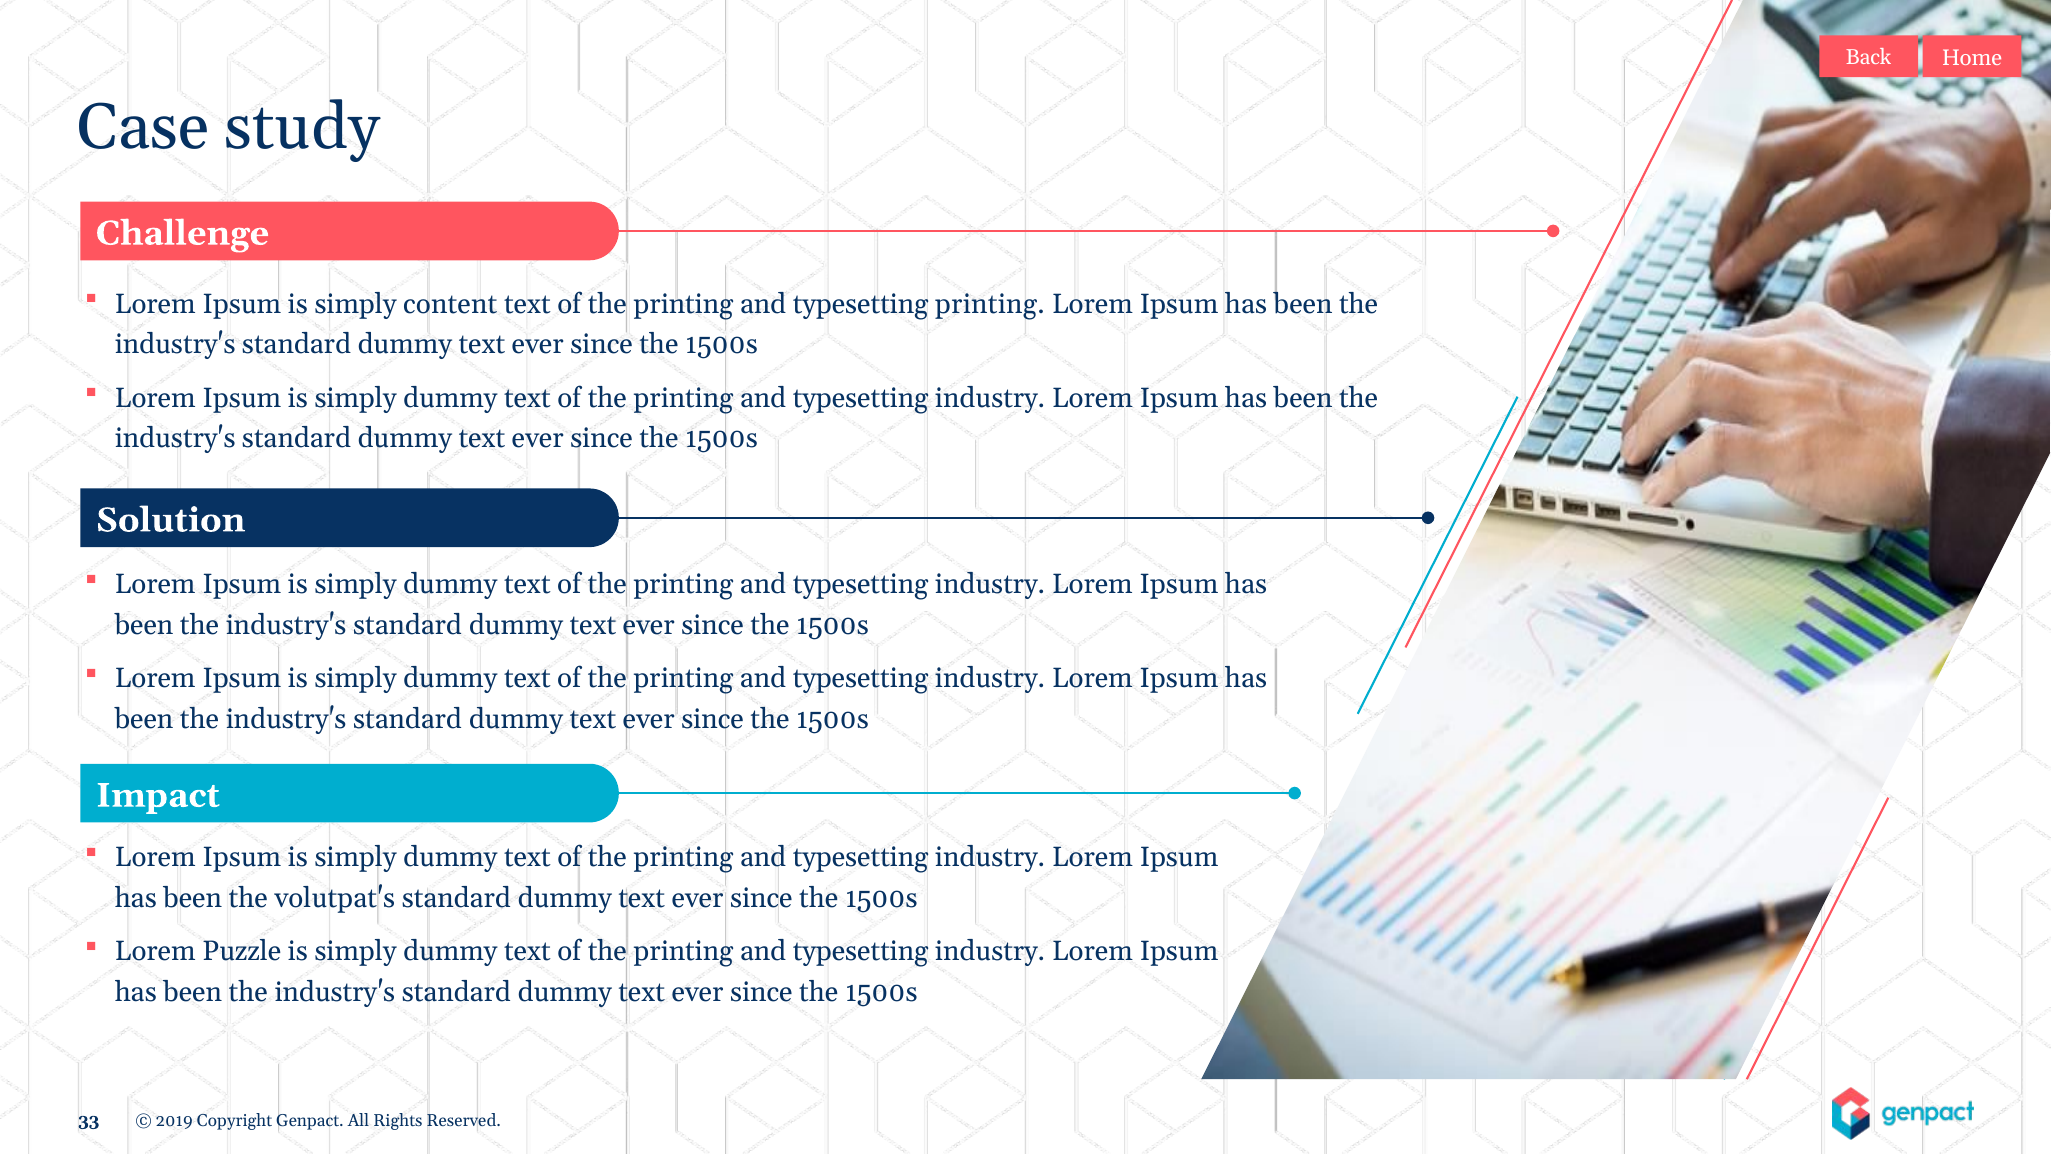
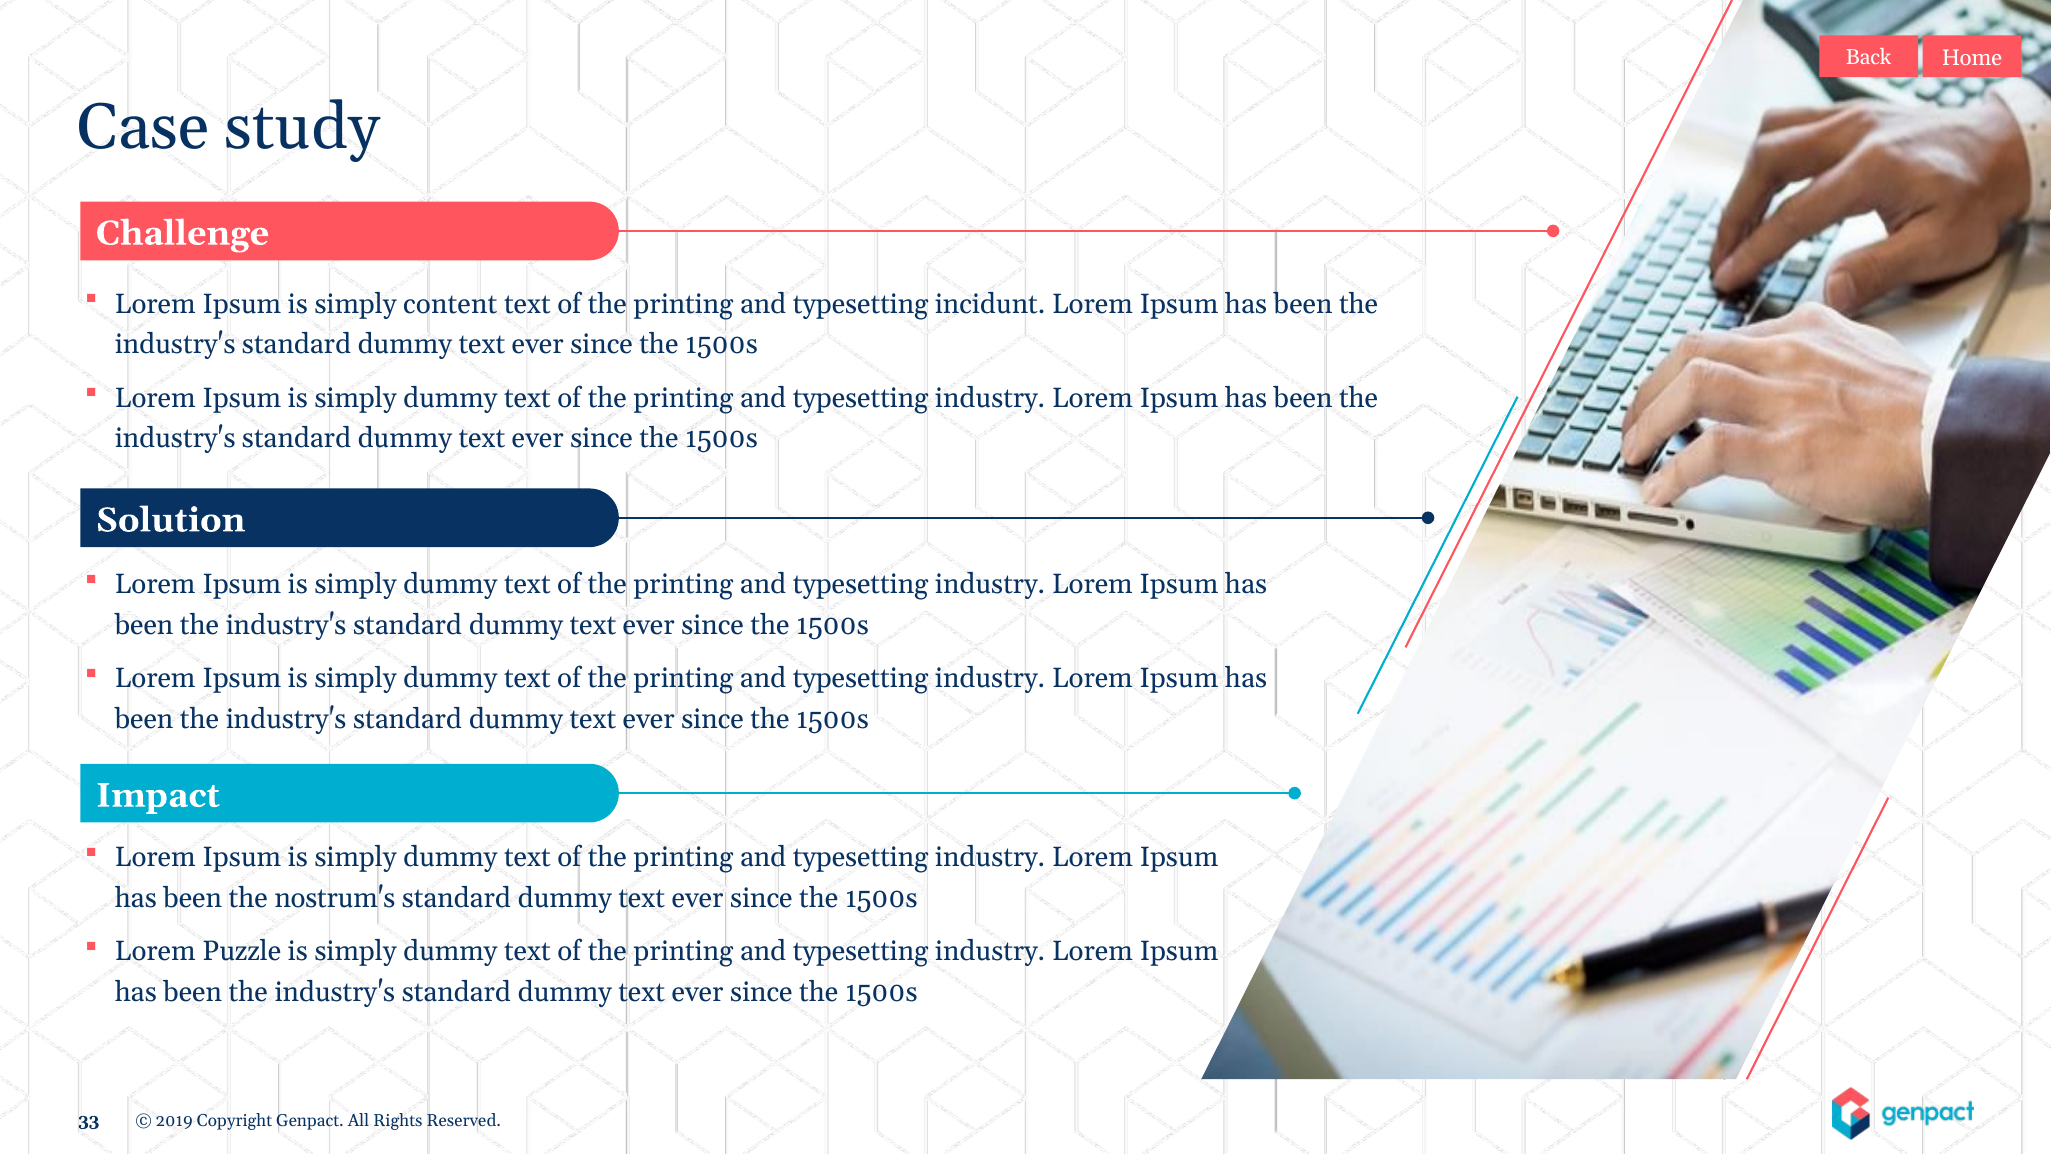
typesetting printing: printing -> incidunt (990, 304)
volutpat's: volutpat's -> nostrum's (335, 898)
